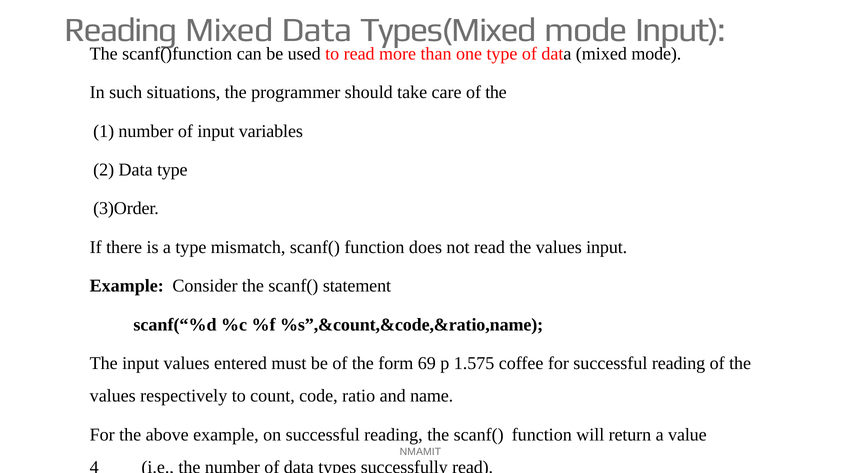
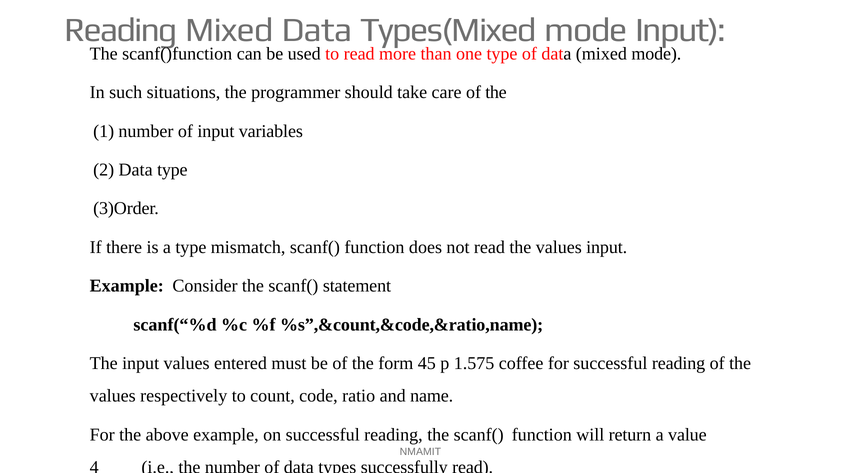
69: 69 -> 45 (427, 364)
